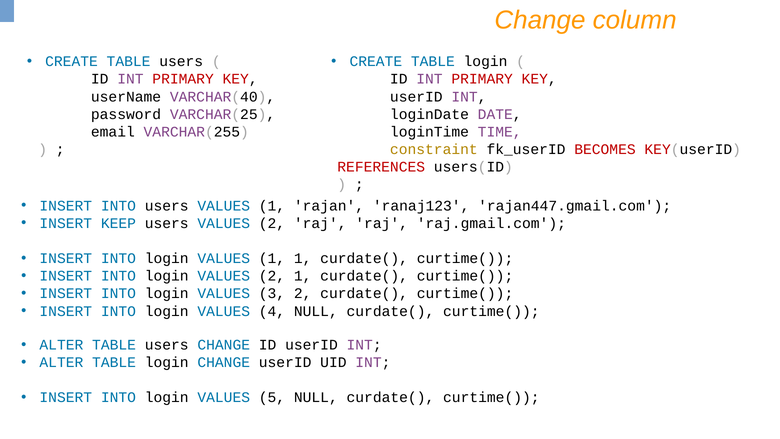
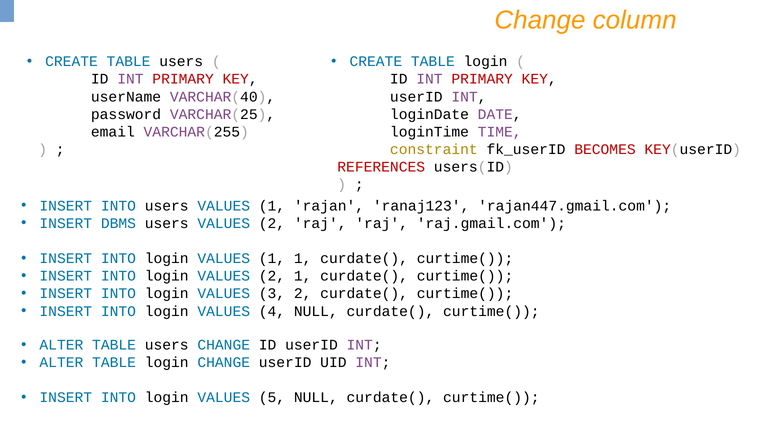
KEEP: KEEP -> DBMS (118, 223)
